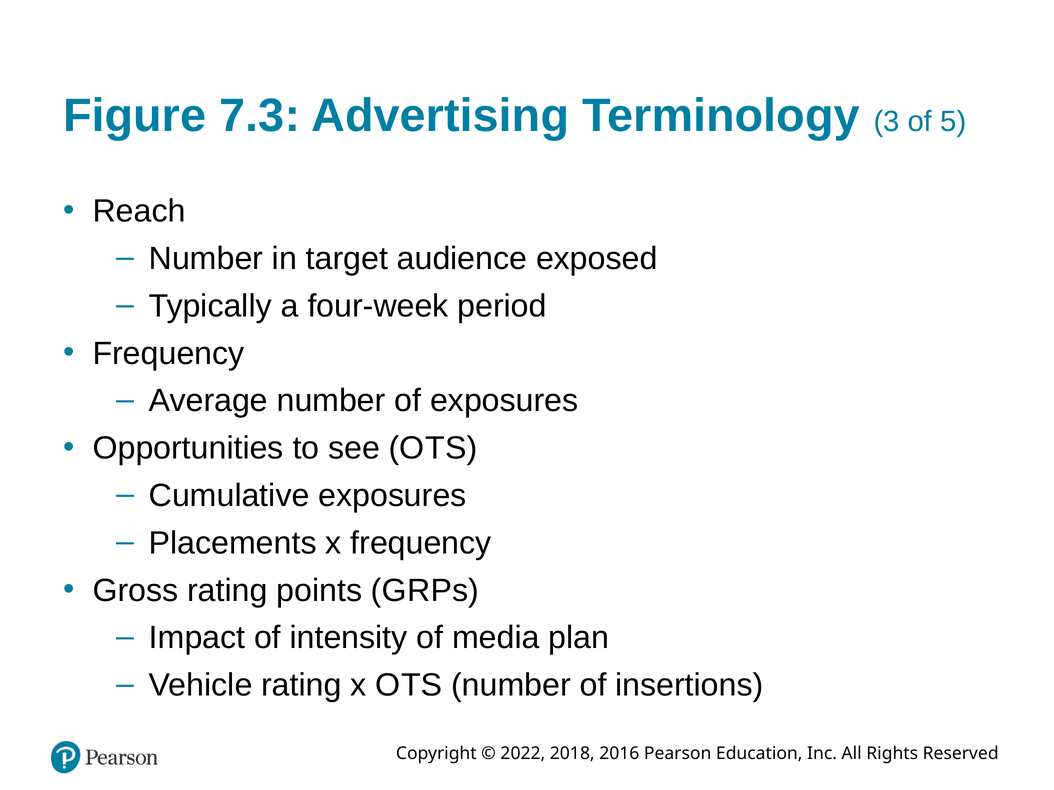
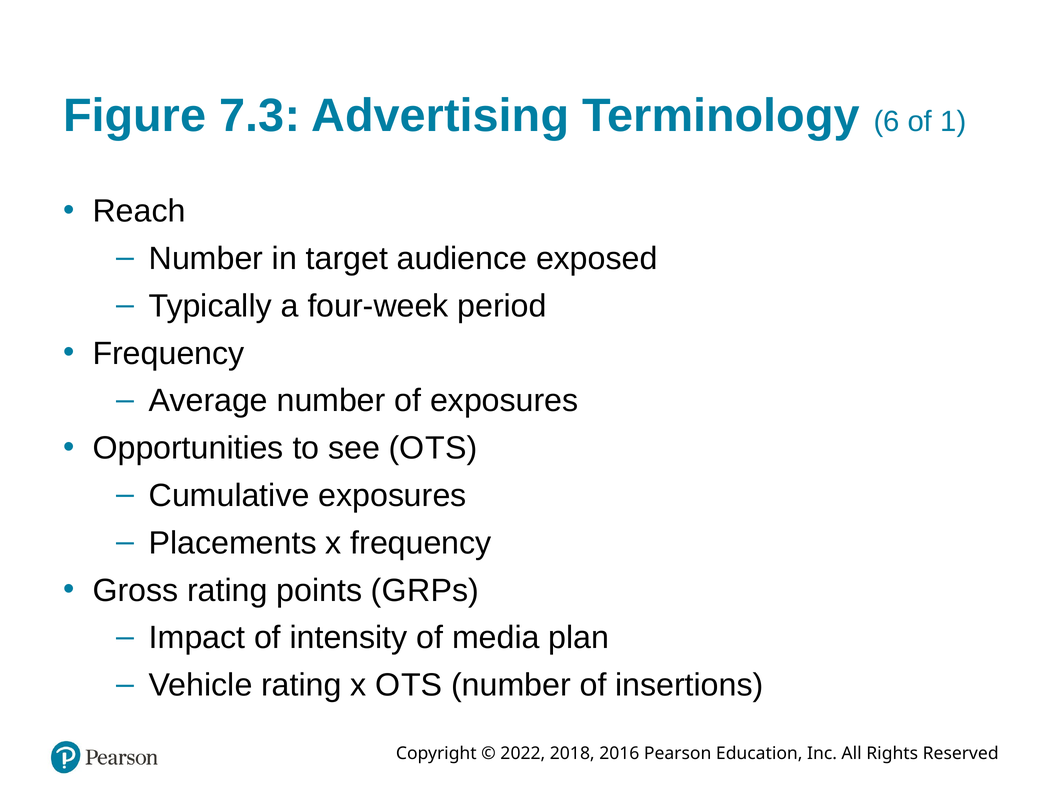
3: 3 -> 6 (887, 122)
5: 5 -> 1 (953, 122)
